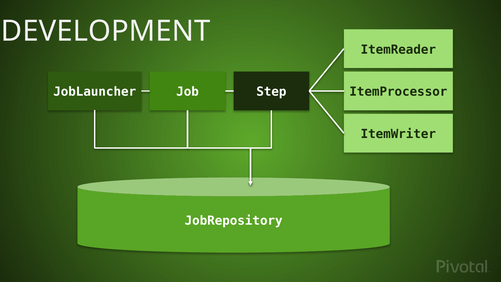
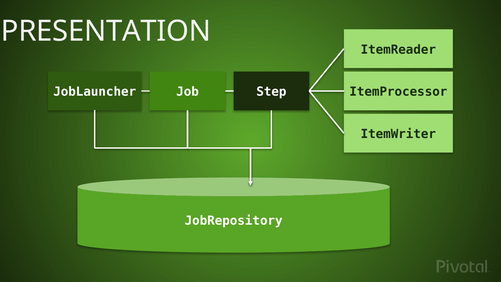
DEVELOPMENT: DEVELOPMENT -> PRESENTATION (106, 31)
